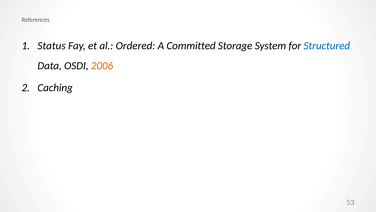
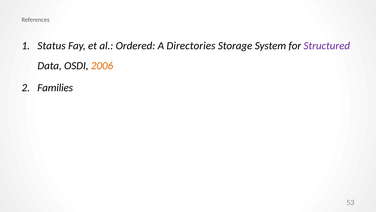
Committed: Committed -> Directories (191, 46)
Structured colour: blue -> purple (327, 46)
Caching: Caching -> Families (55, 87)
